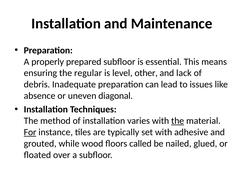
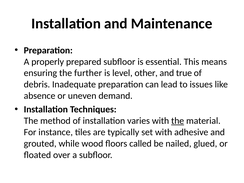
regular: regular -> further (88, 73)
lack: lack -> true (184, 73)
diagonal: diagonal -> demand (116, 96)
For underline: present -> none (30, 132)
